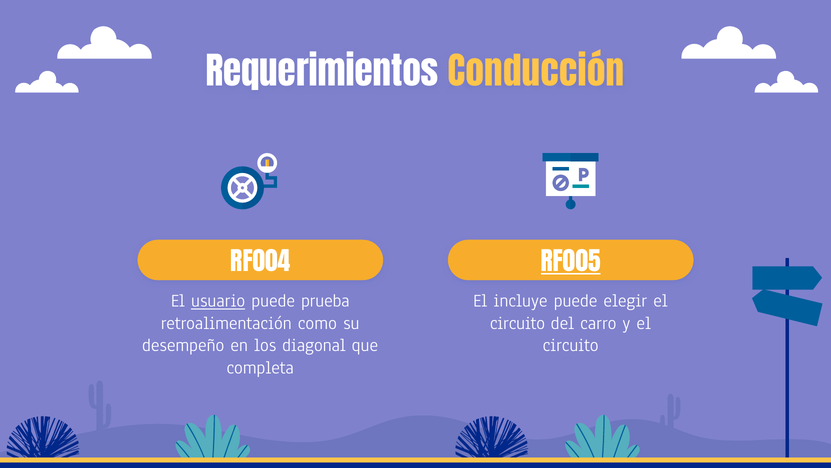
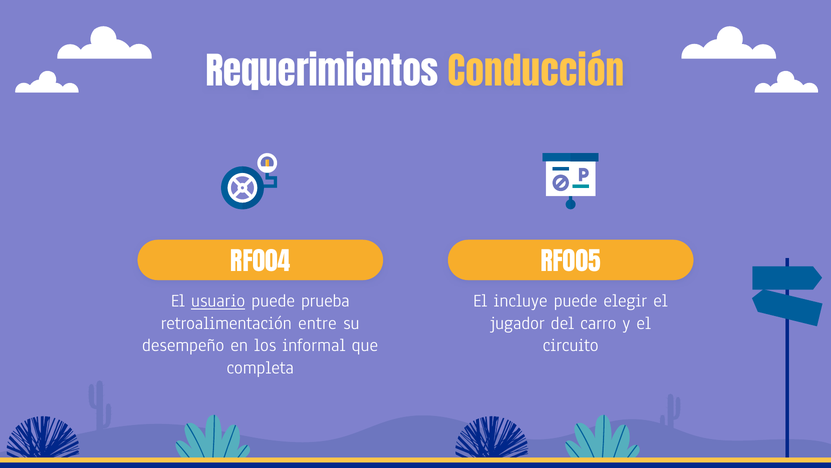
RF005 underline: present -> none (571, 263)
como: como -> entre (317, 323)
circuito: circuito -> jugador (517, 323)
diagonal: diagonal -> informal (314, 345)
